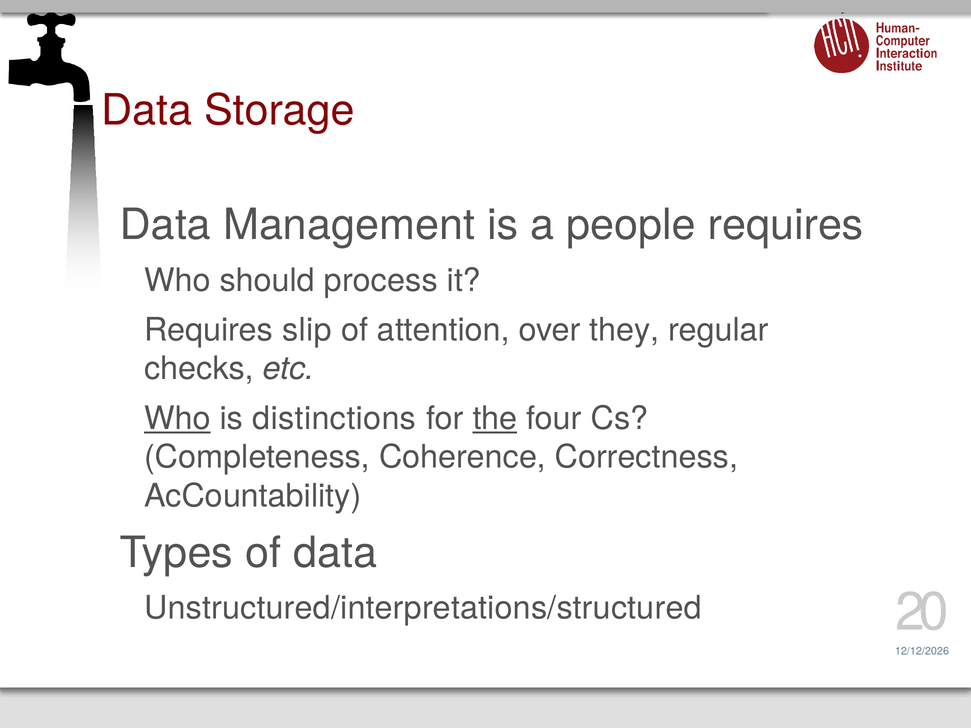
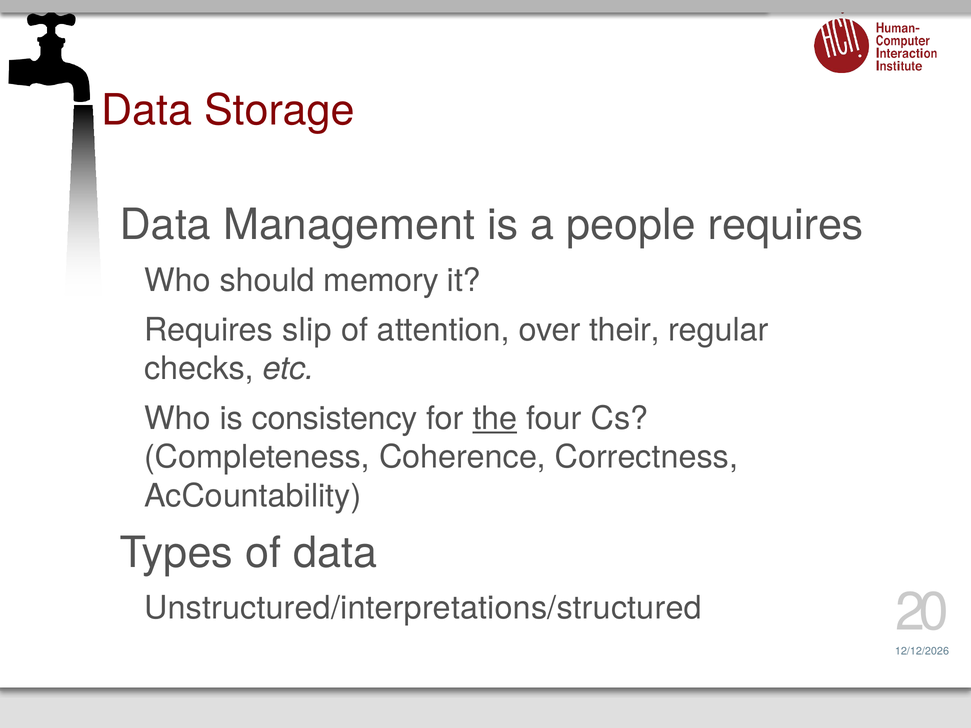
process: process -> memory (381, 280)
they: they -> their (624, 330)
Who underline: present -> none (177, 419)
distinctions: distinctions -> consistency (335, 419)
